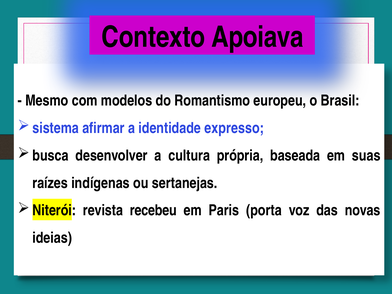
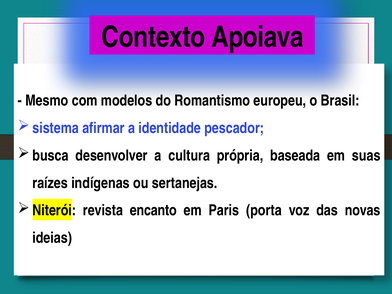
expresso: expresso -> pescador (234, 128)
recebeu: recebeu -> encanto (153, 210)
